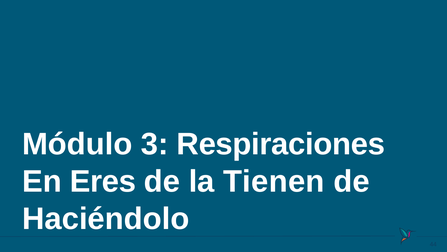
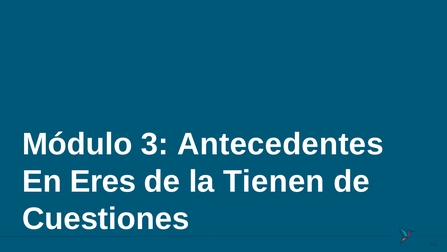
Respiraciones: Respiraciones -> Antecedentes (280, 144)
Haciéndolo: Haciéndolo -> Cuestiones (106, 218)
